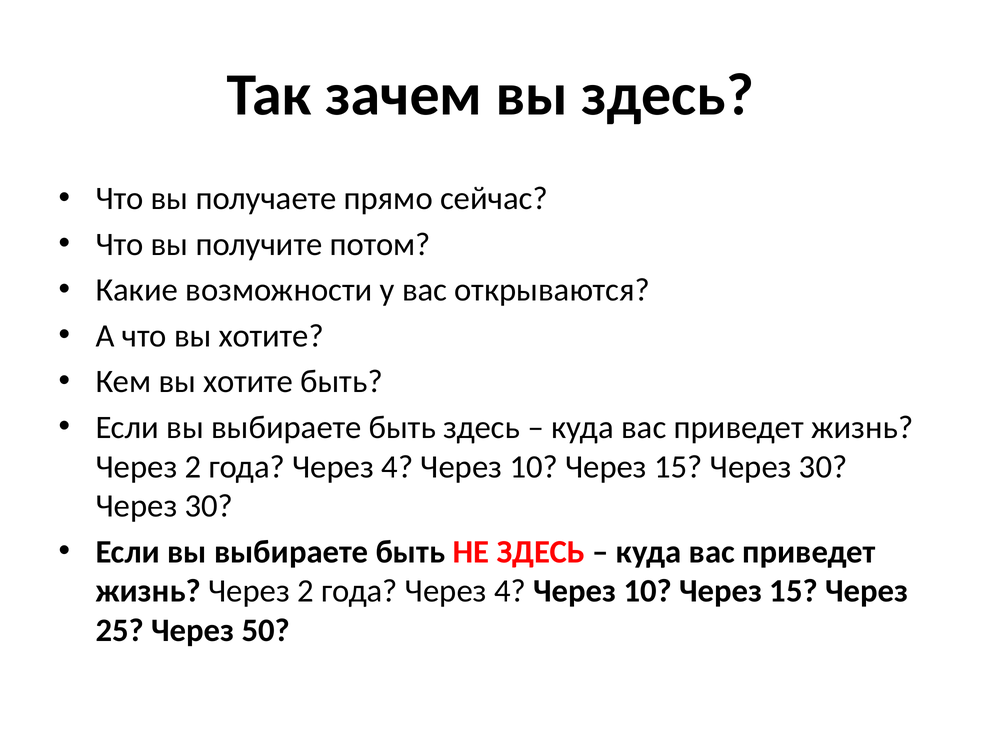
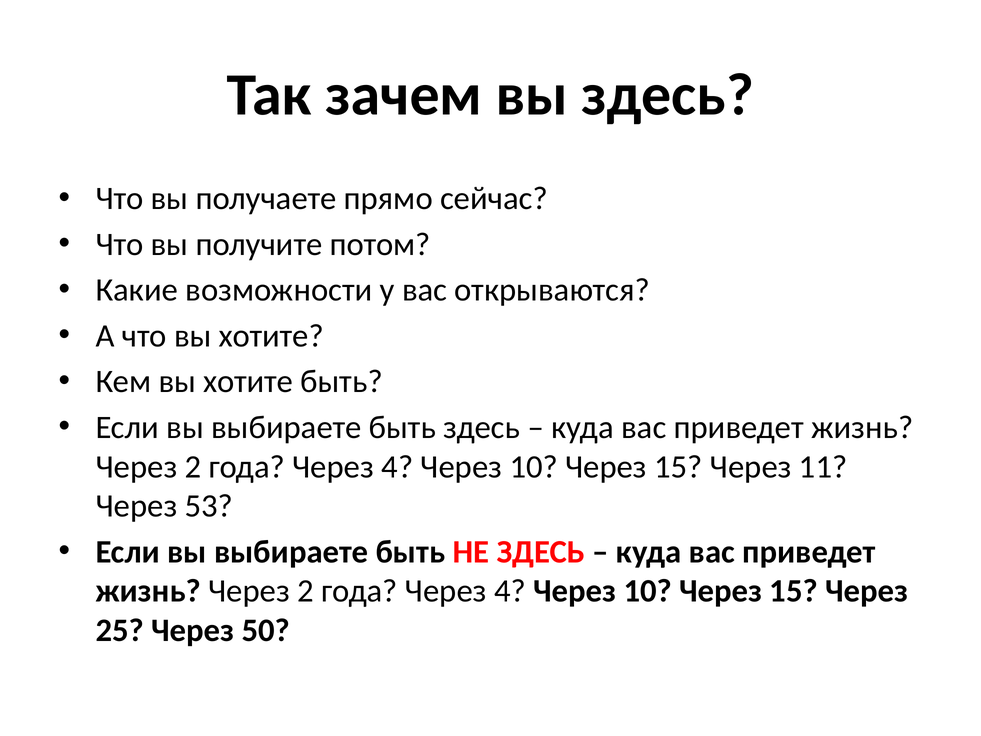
15 Через 30: 30 -> 11 (823, 467)
30: 30 -> 53 (209, 506)
